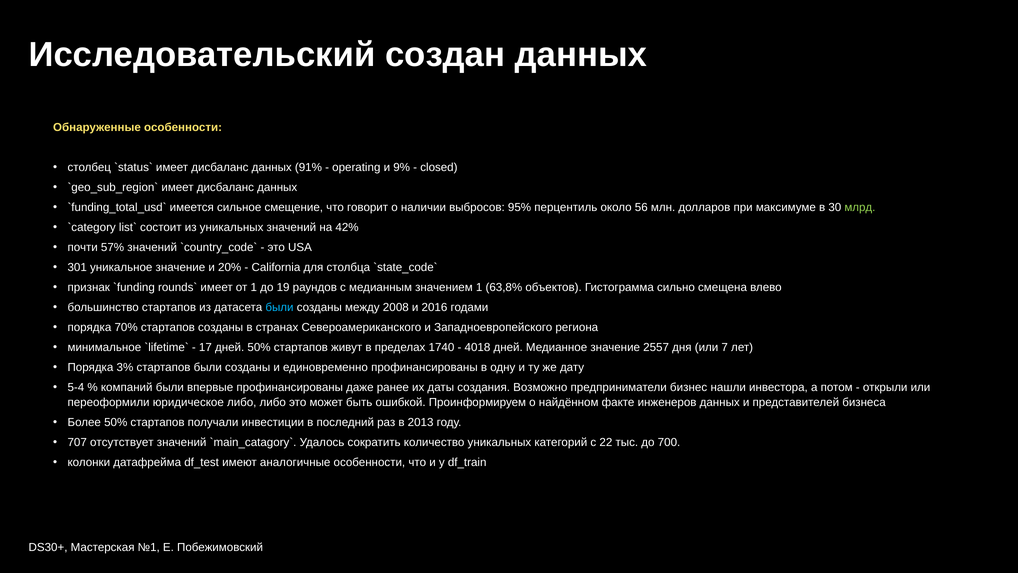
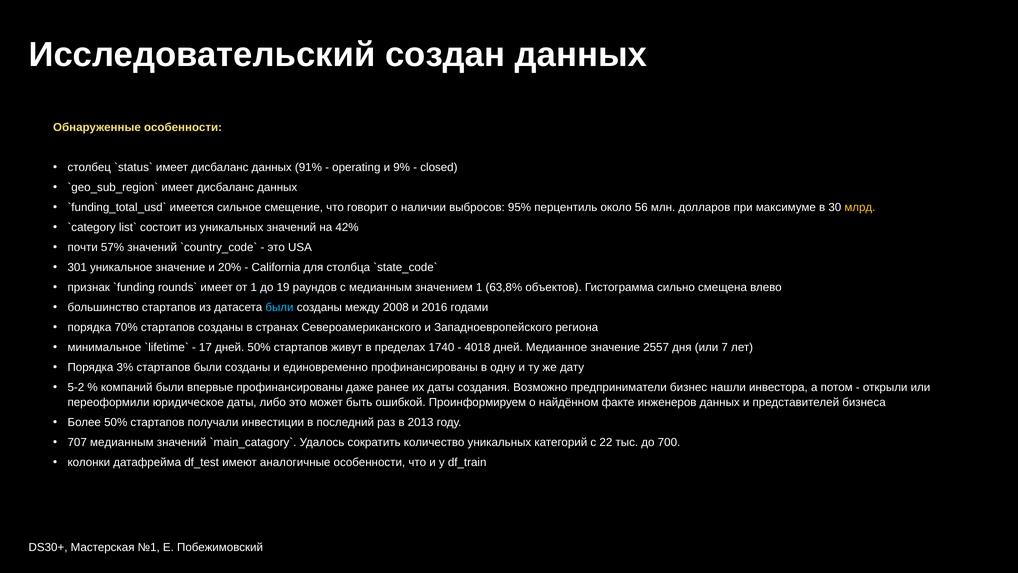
млрд colour: light green -> yellow (860, 207)
5-4: 5-4 -> 5-2 (76, 387)
юридическое либо: либо -> даты (242, 402)
707 отсутствует: отсутствует -> медианным (122, 442)
